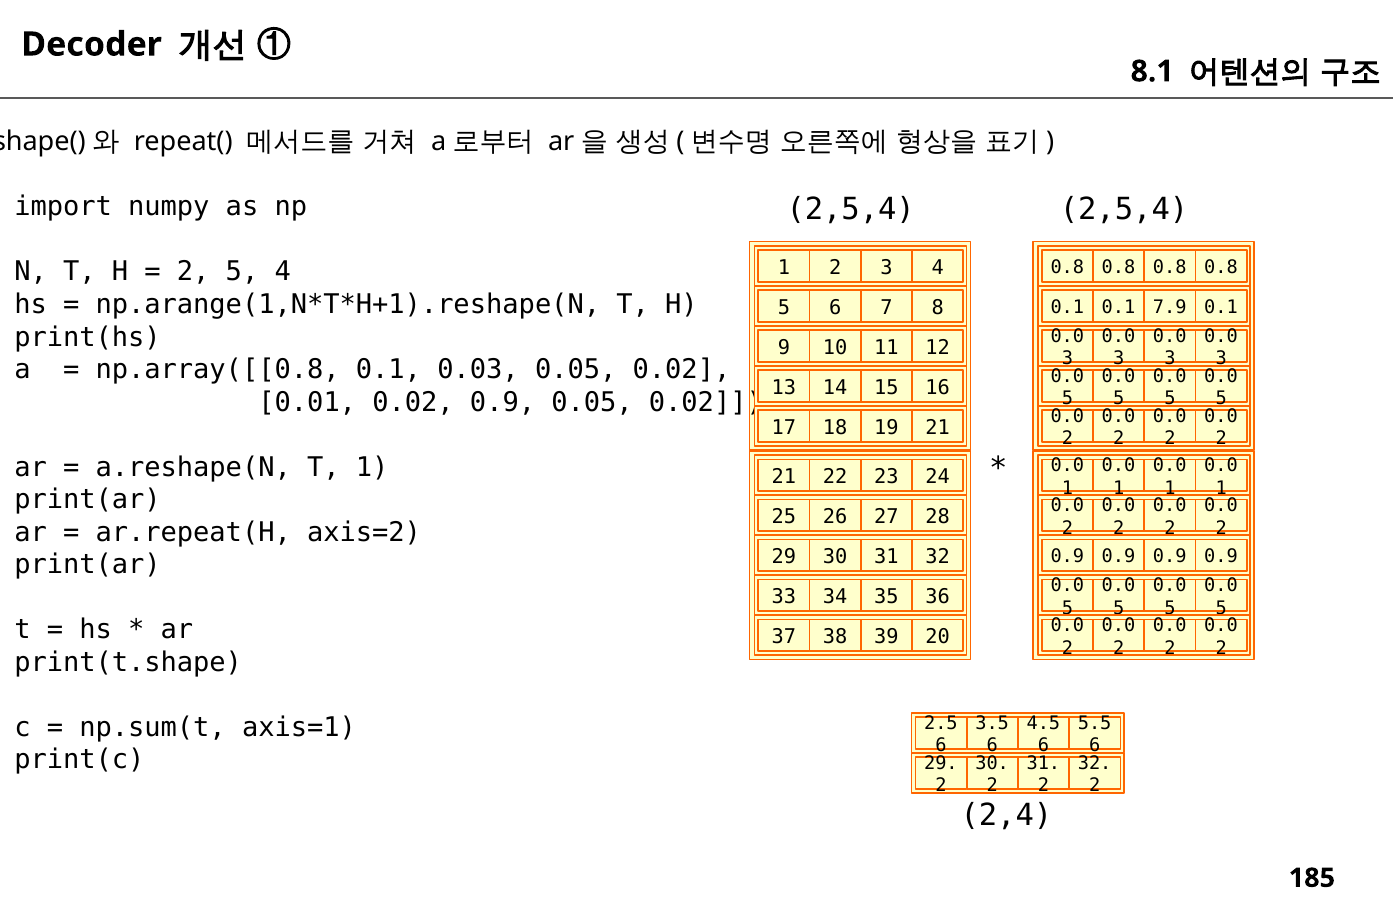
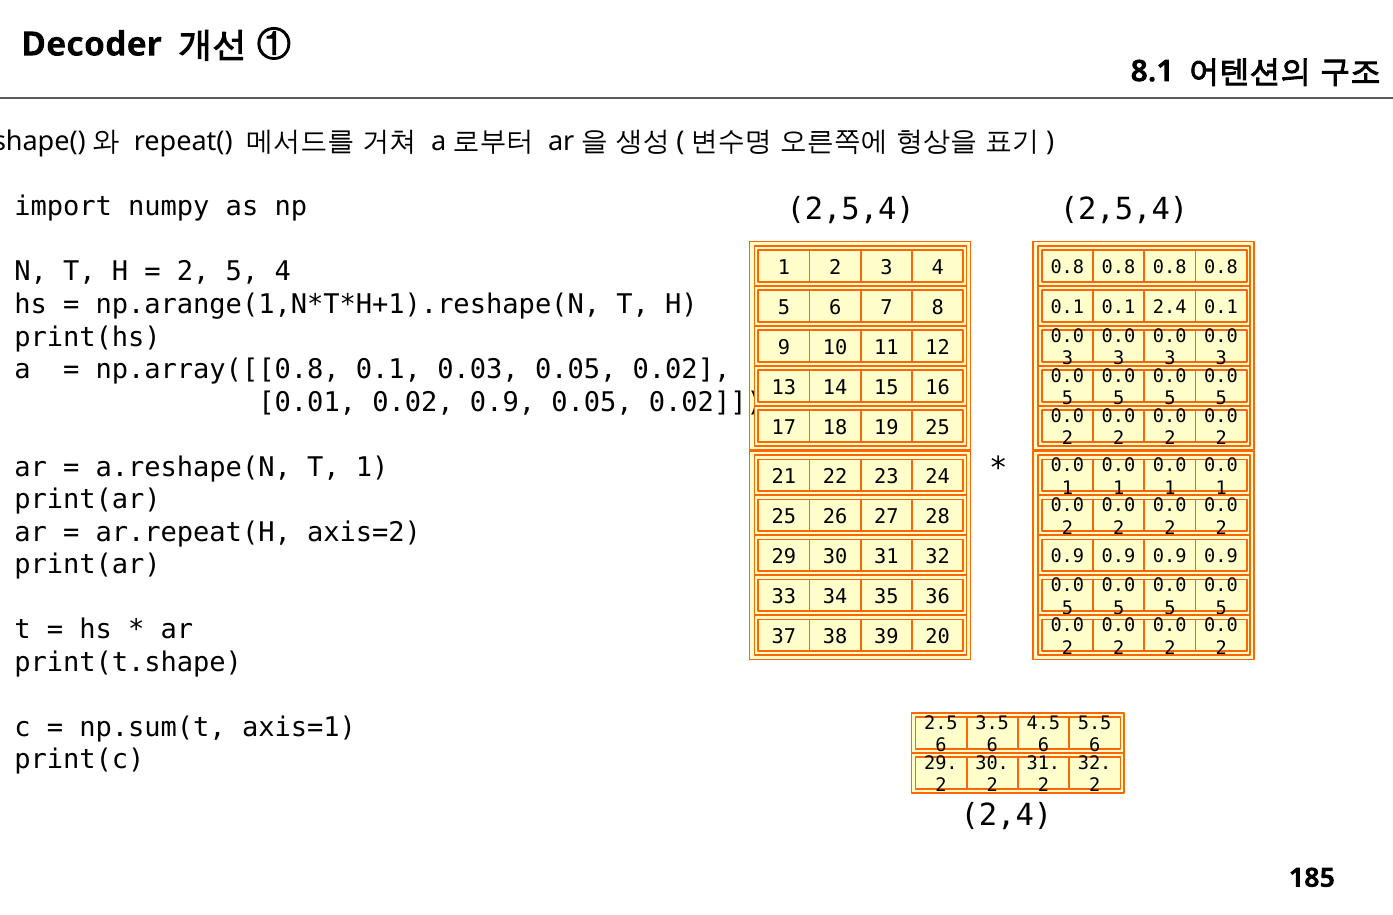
7.9: 7.9 -> 2.4 (1170, 307)
19 21: 21 -> 25 (938, 428)
